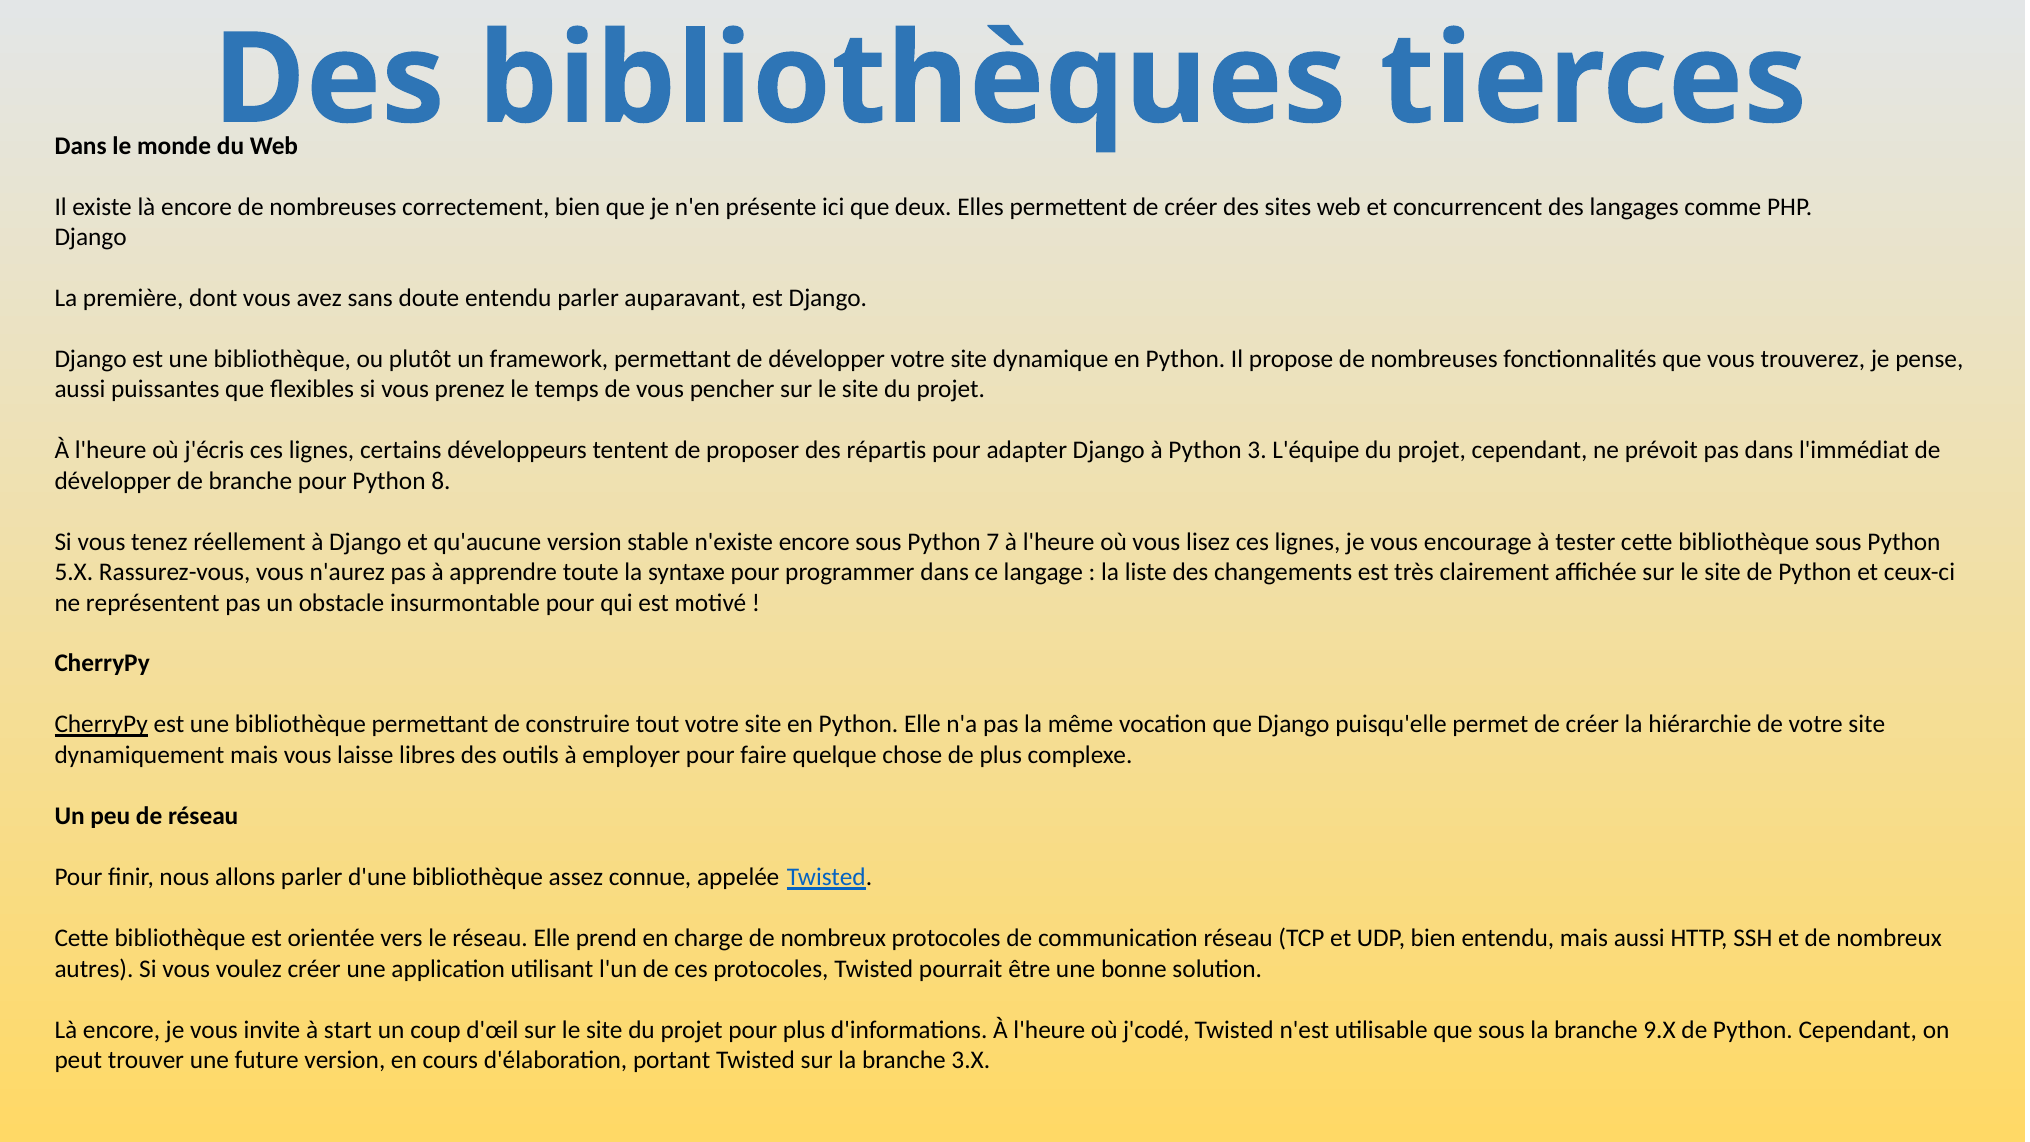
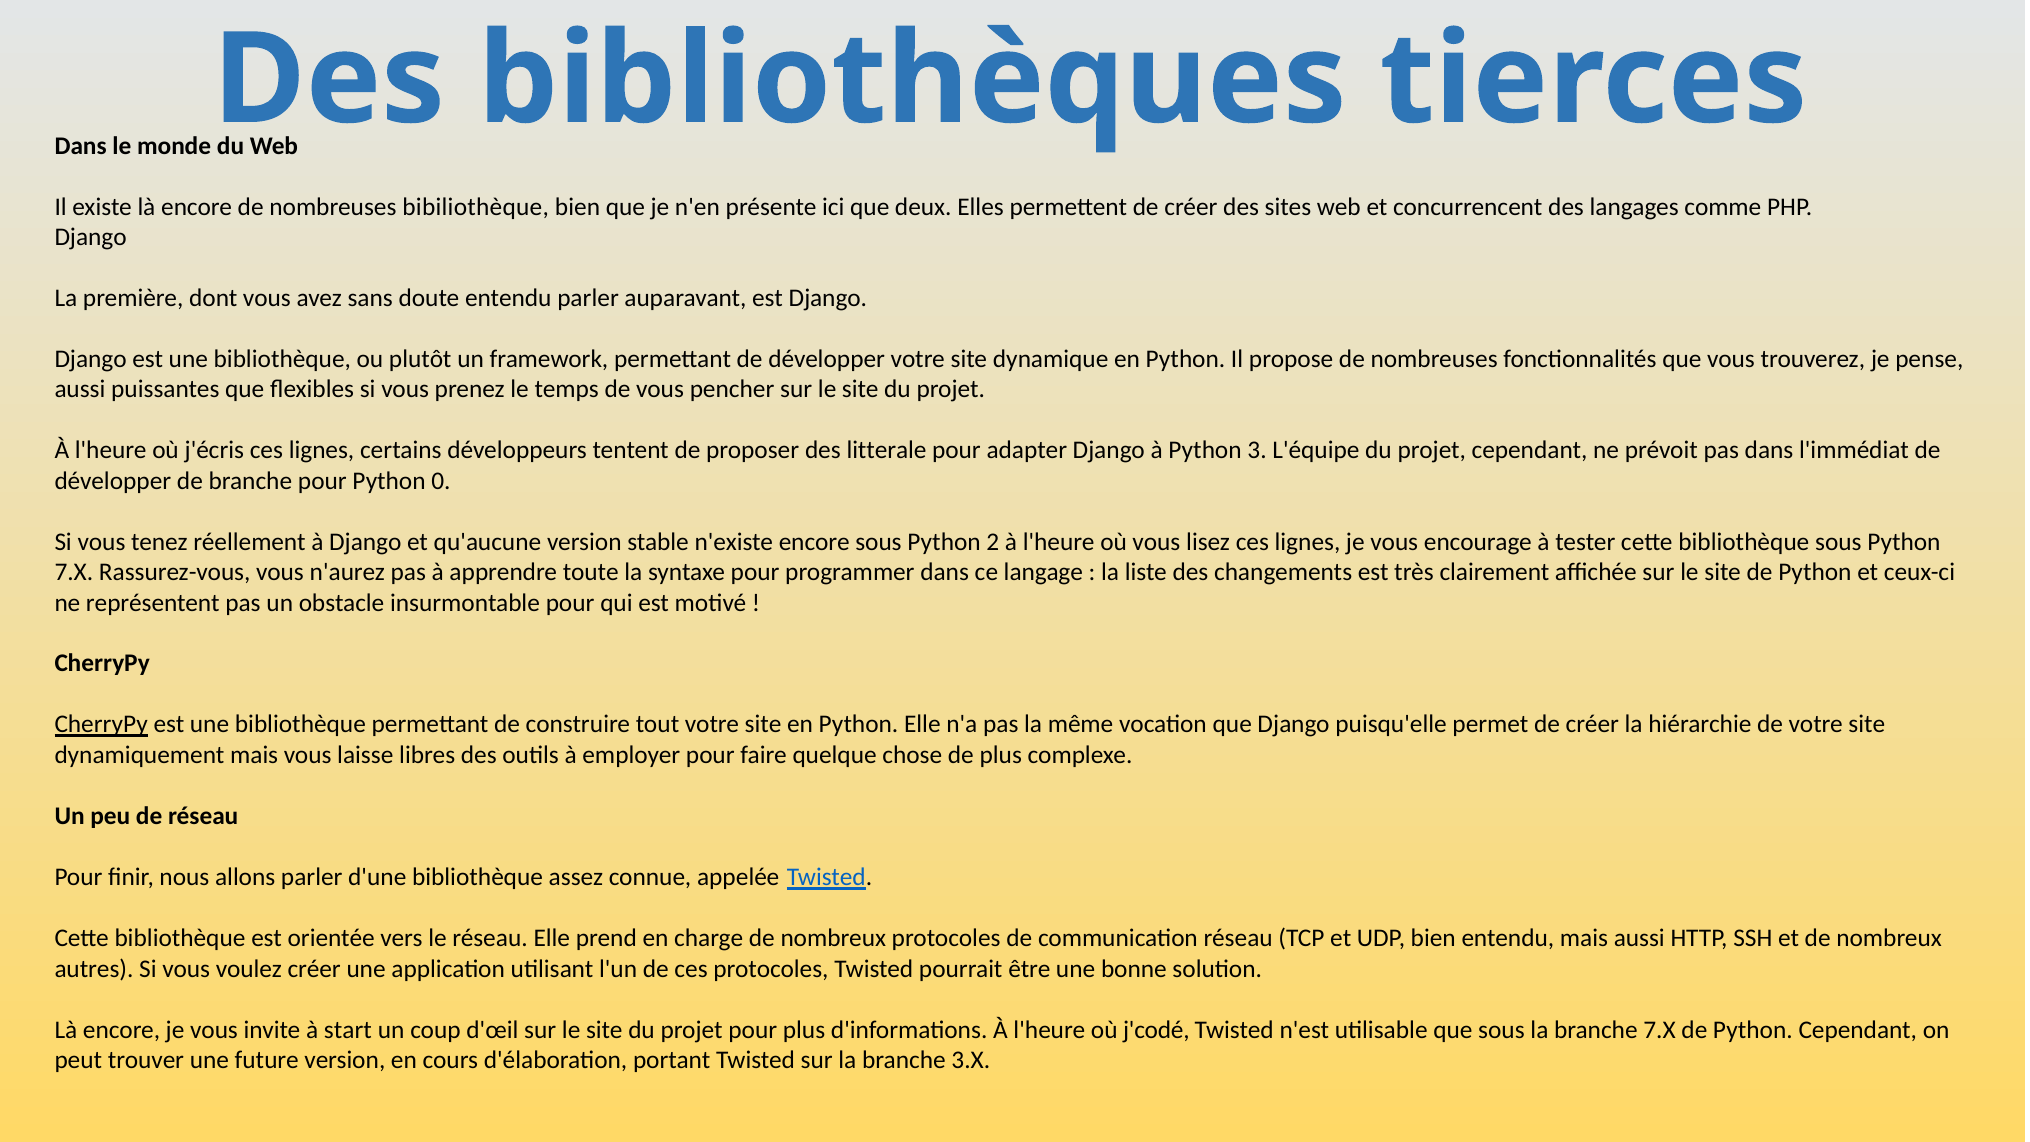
correctement: correctement -> bibiliothèque (476, 207)
répartis: répartis -> litterale (886, 450)
8: 8 -> 0 (441, 481)
7: 7 -> 2 (993, 542)
5.X: 5.X -> 7.X (74, 572)
branche 9.X: 9.X -> 7.X (1660, 1030)
